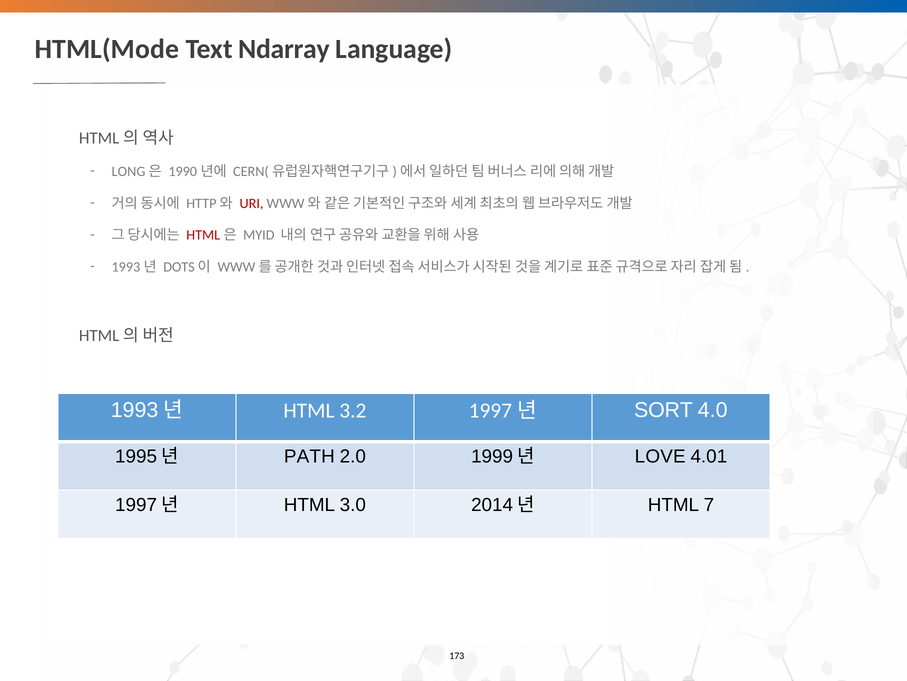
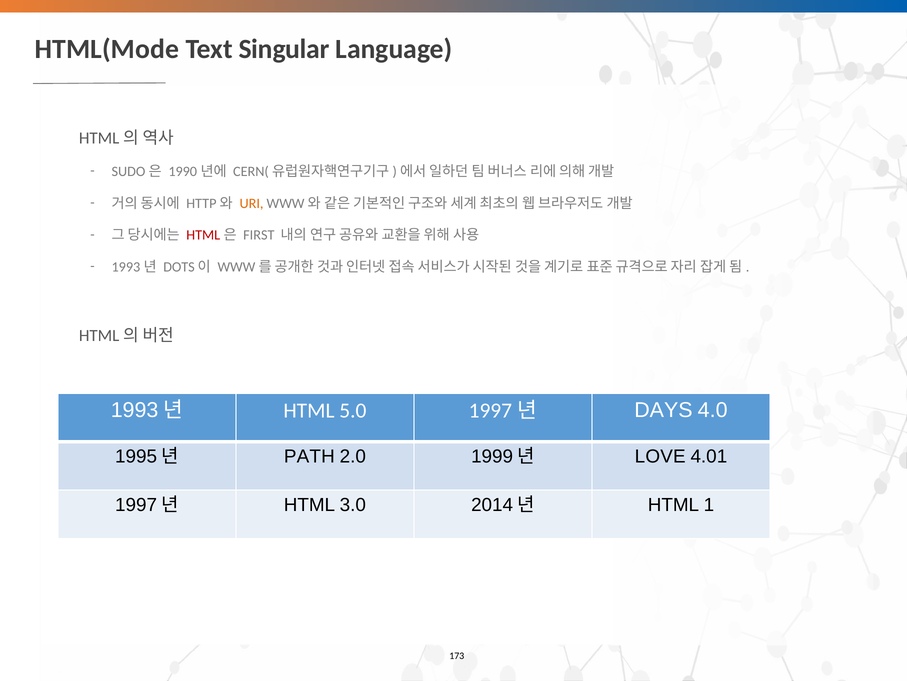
Ndarray: Ndarray -> Singular (284, 49)
LONG: LONG -> SUDO (129, 171)
URI colour: red -> orange (252, 203)
MYID: MYID -> FIRST (259, 235)
3.2: 3.2 -> 5.0 (353, 410)
SORT: SORT -> DAYS (663, 409)
7: 7 -> 1 (709, 505)
